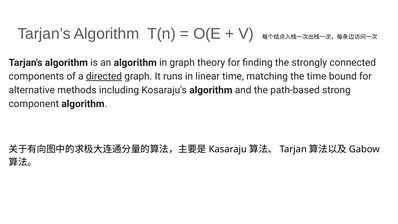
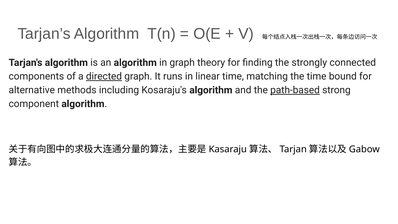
path-based underline: none -> present (295, 90)
